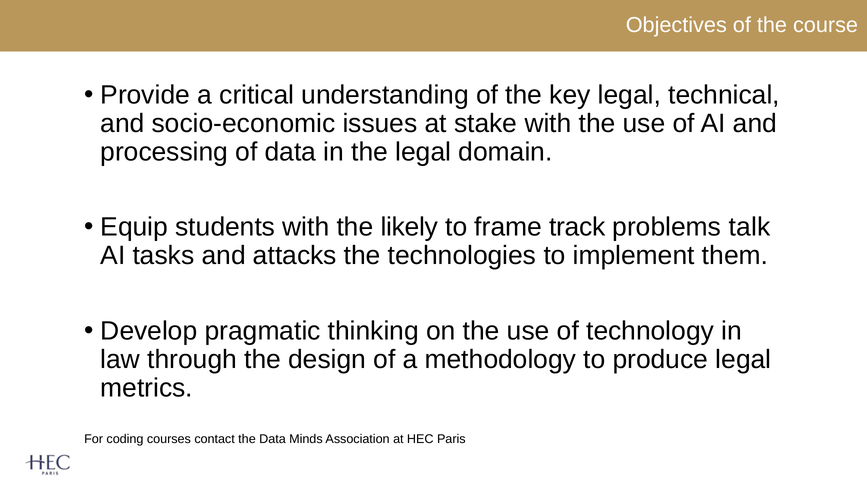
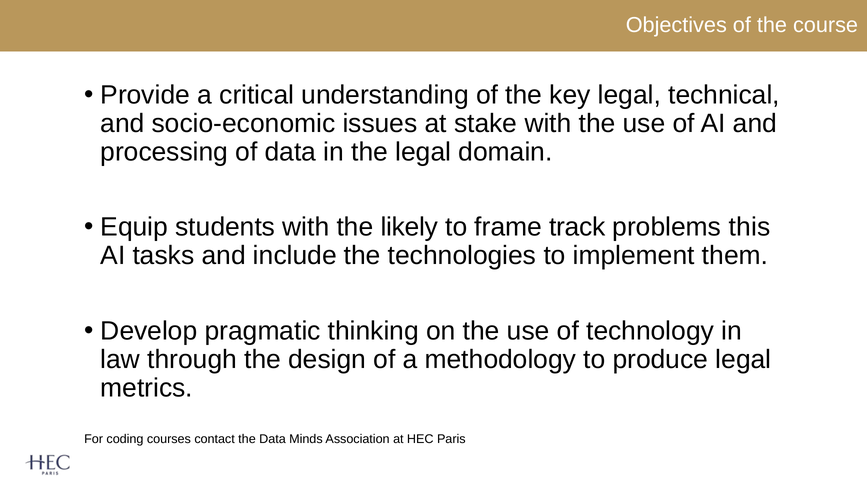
talk: talk -> this (749, 227)
attacks: attacks -> include (295, 256)
